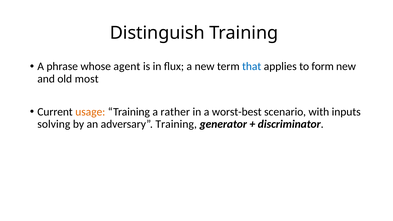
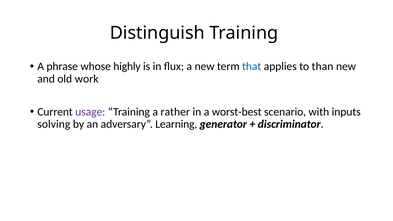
agent: agent -> highly (127, 66)
form: form -> than (323, 66)
most: most -> work (87, 79)
usage colour: orange -> purple (90, 112)
adversary Training: Training -> Learning (176, 124)
